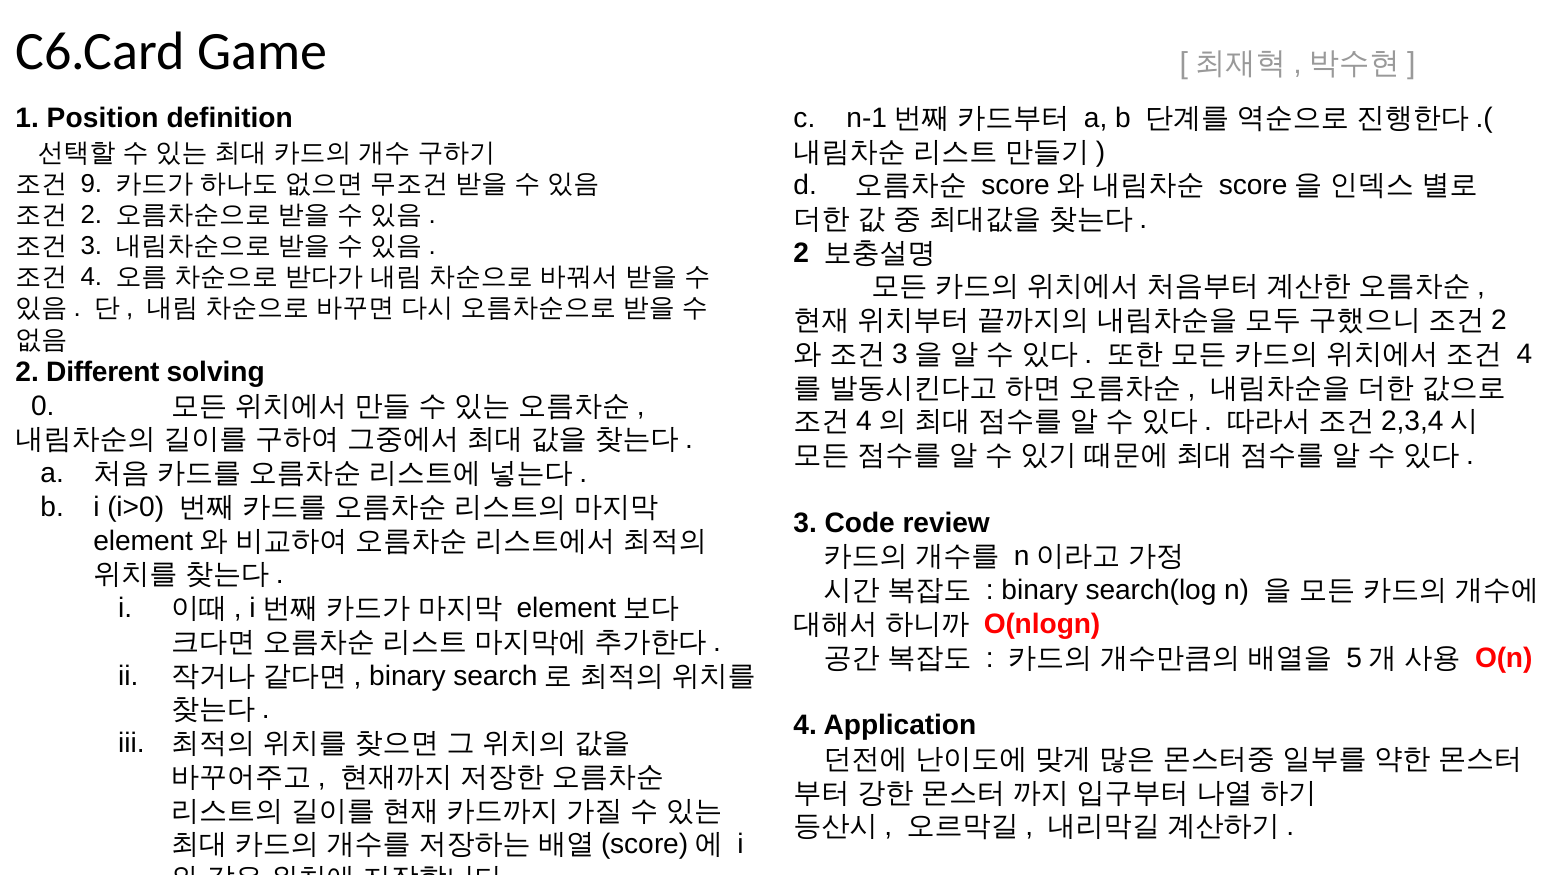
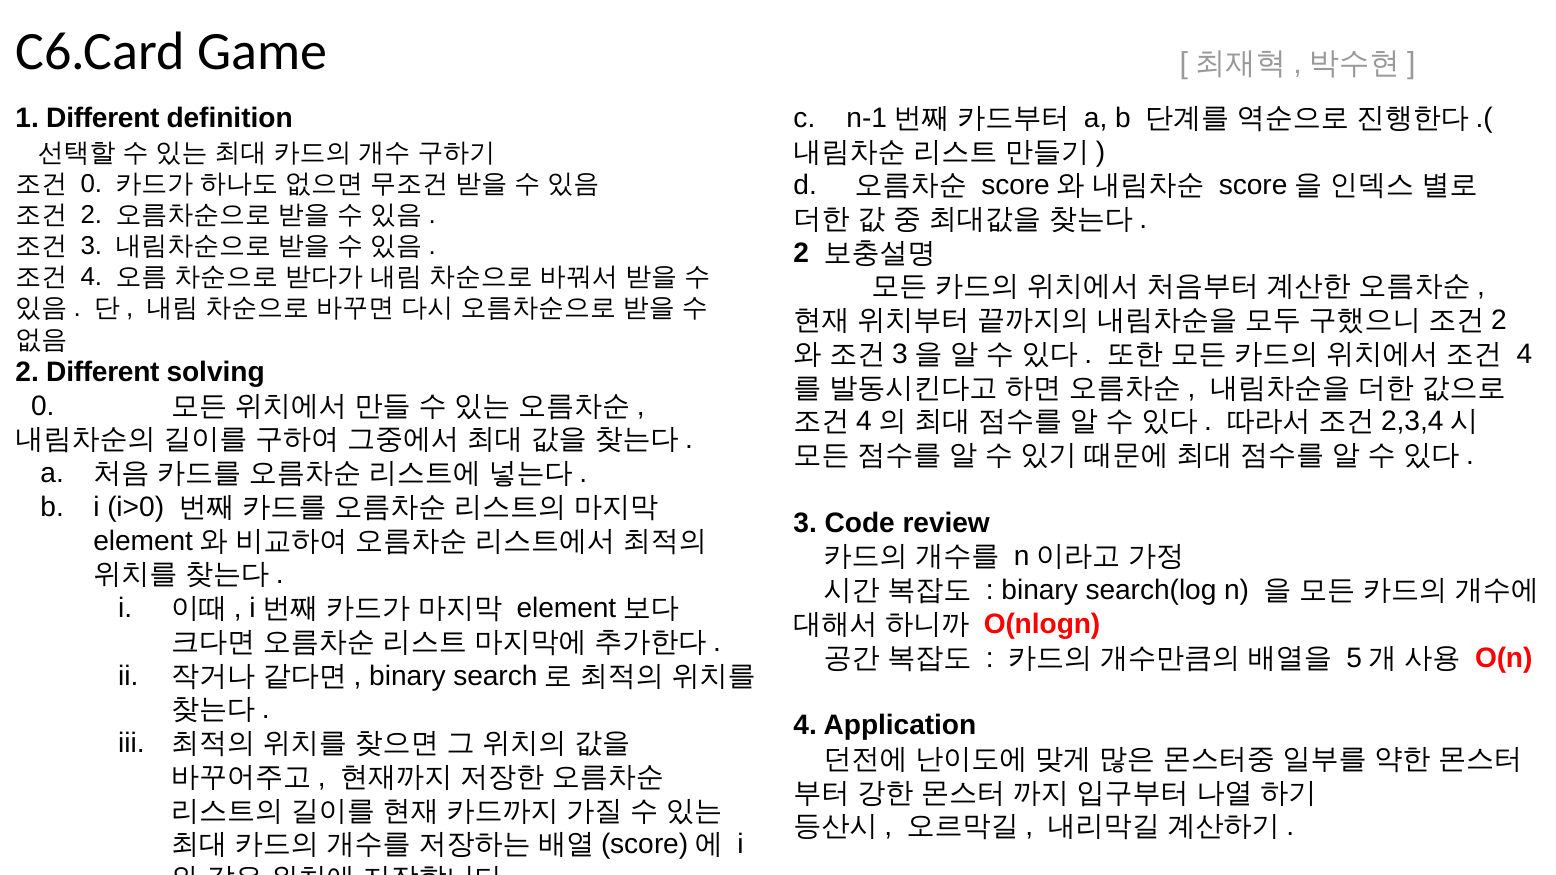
1 Position: Position -> Different (103, 118)
9: 9 -> 0 (91, 184)
